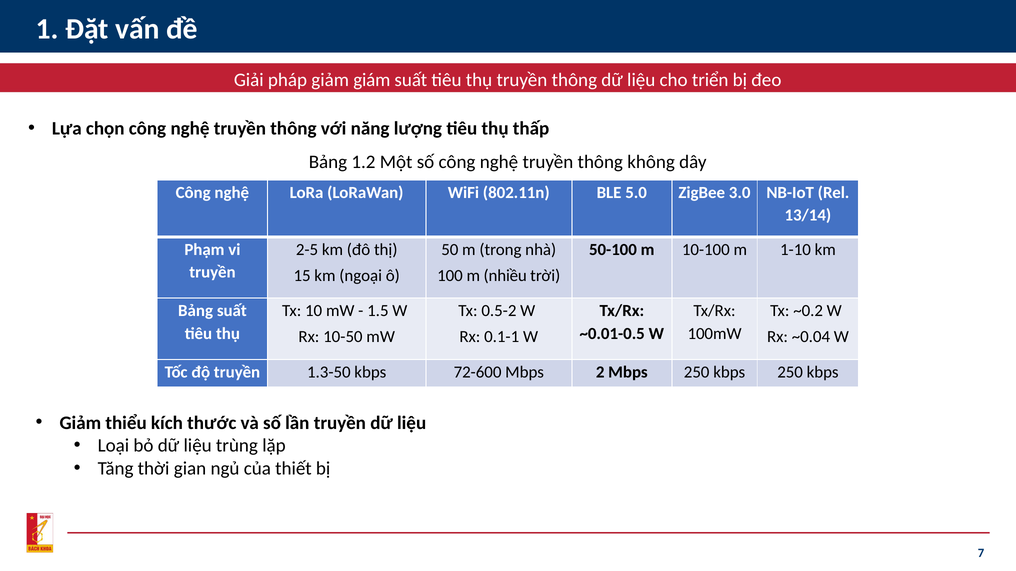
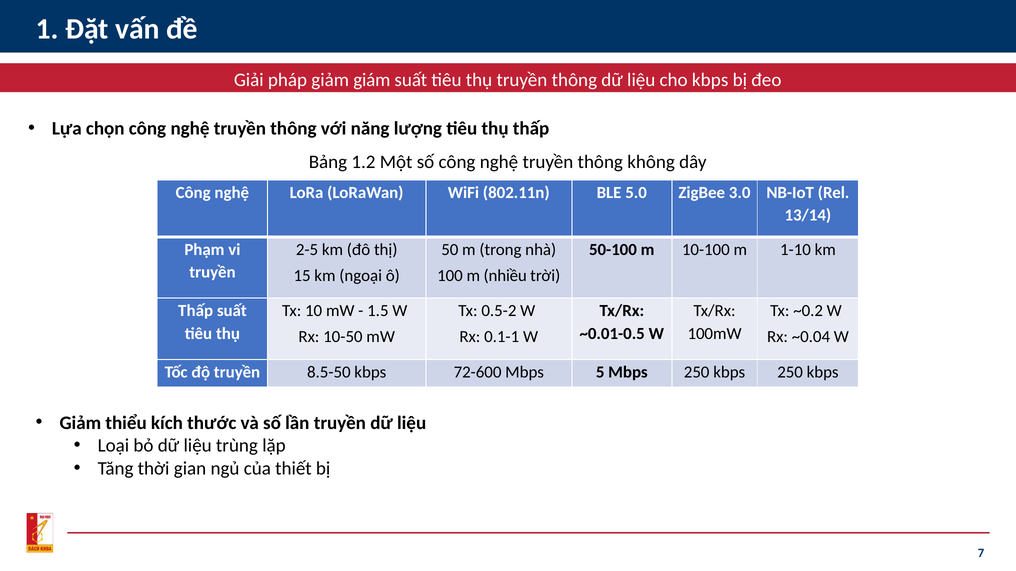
cho triển: triển -> kbps (710, 80)
Bảng: Bảng -> Thấp (196, 311)
1.3-50: 1.3-50 -> 8.5-50 (329, 372)
2: 2 -> 5 (600, 372)
